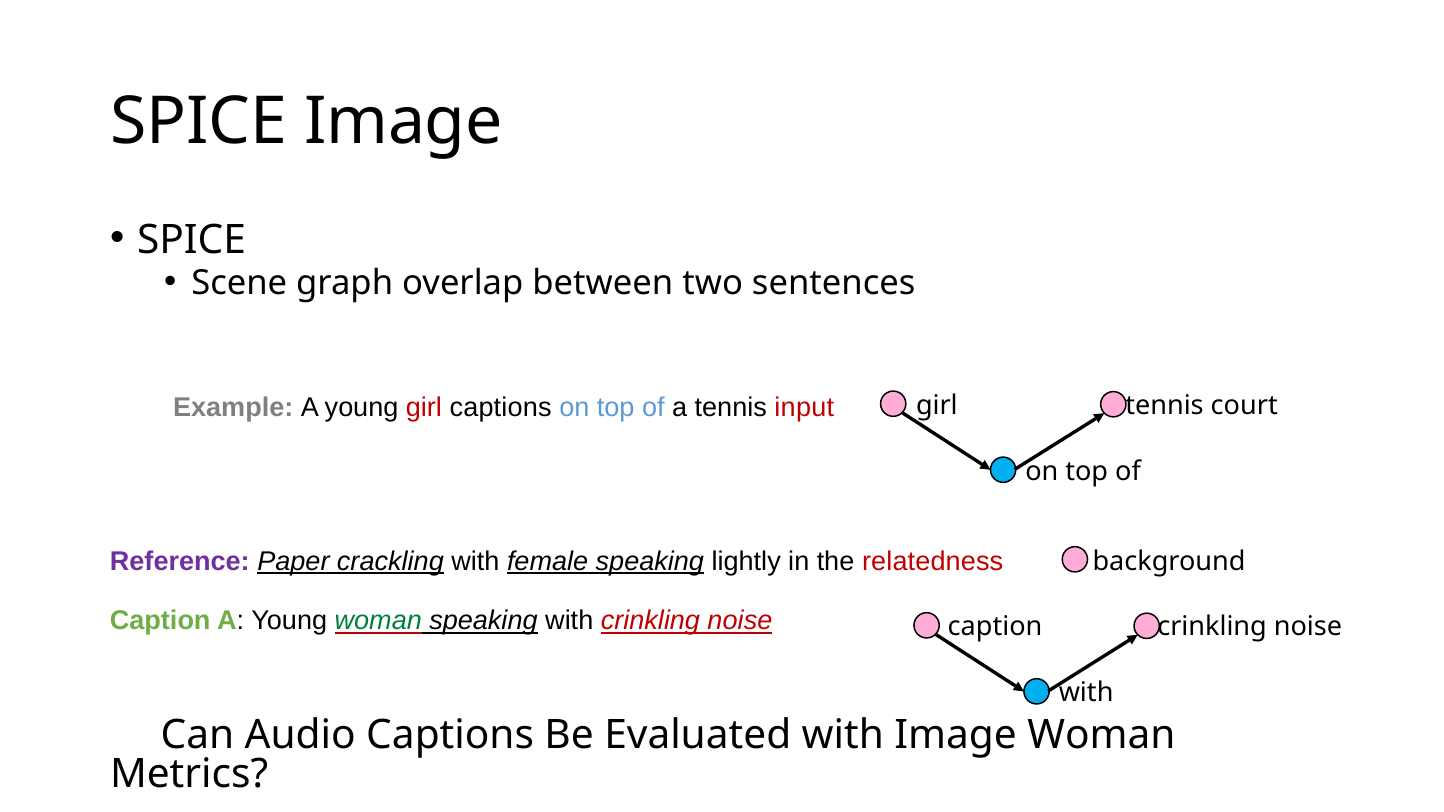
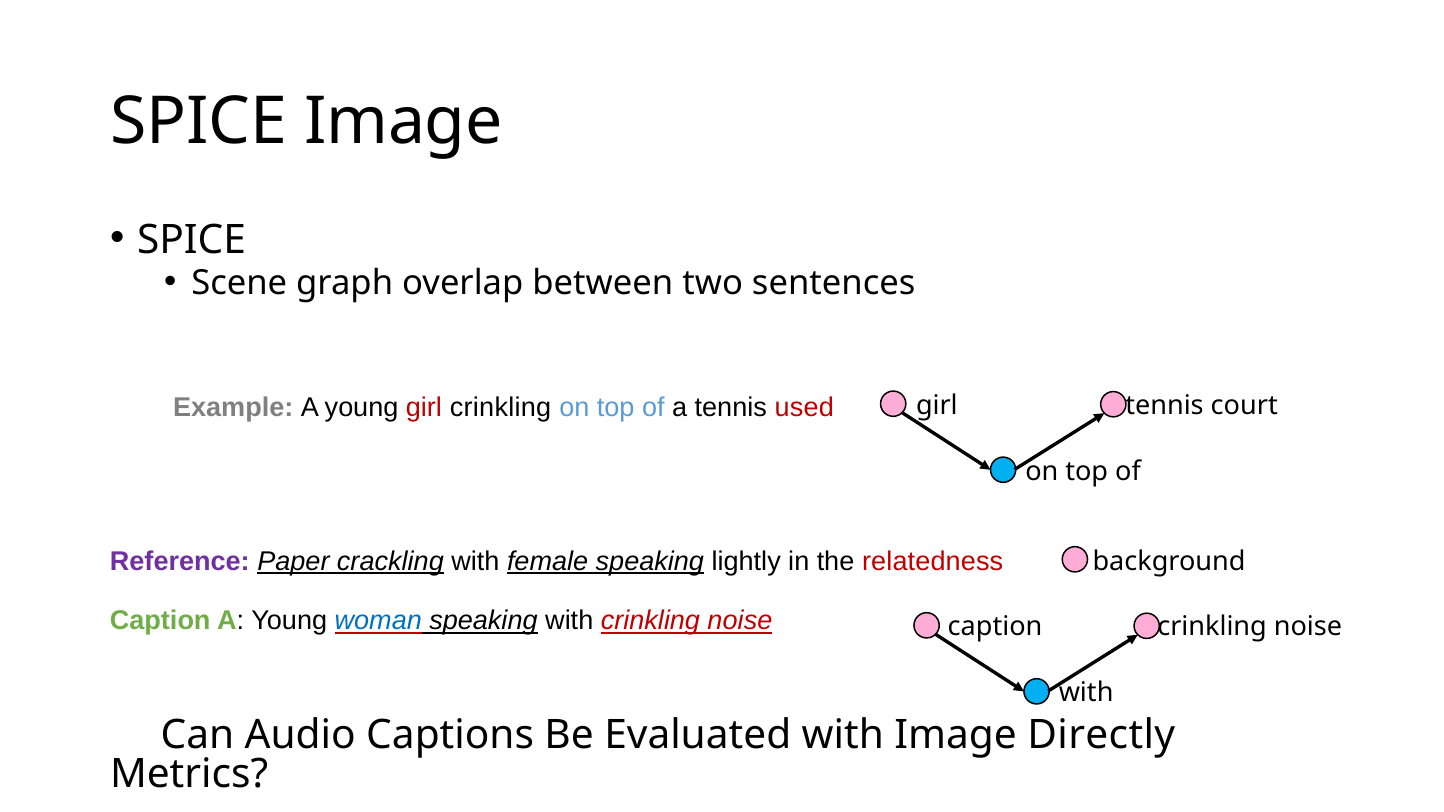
girl captions: captions -> crinkling (501, 408)
input: input -> used (804, 408)
woman colour: green -> blue (378, 621)
Image Woman: Woman -> Directly (1101, 735)
